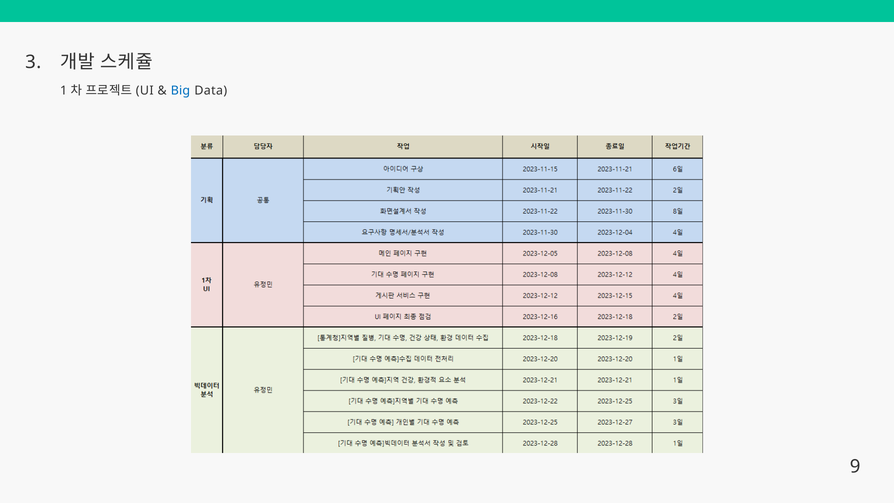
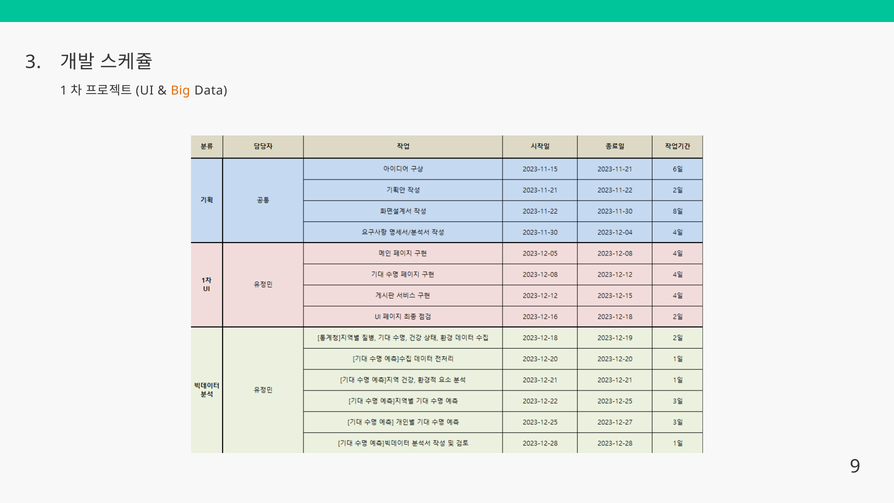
Big colour: blue -> orange (180, 90)
